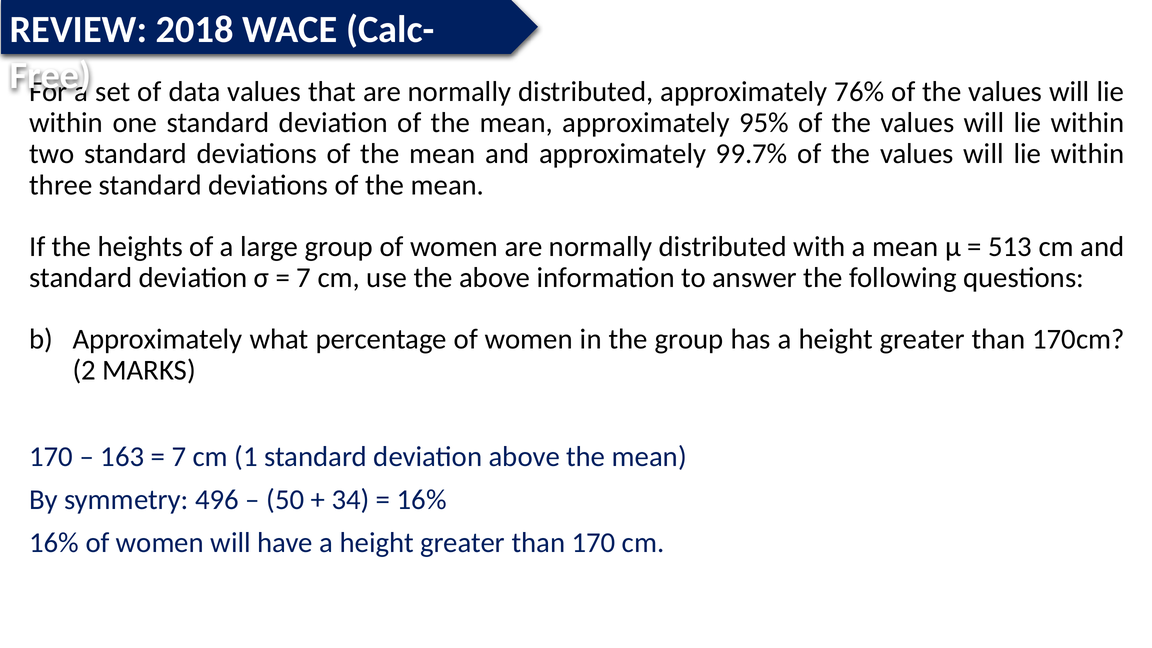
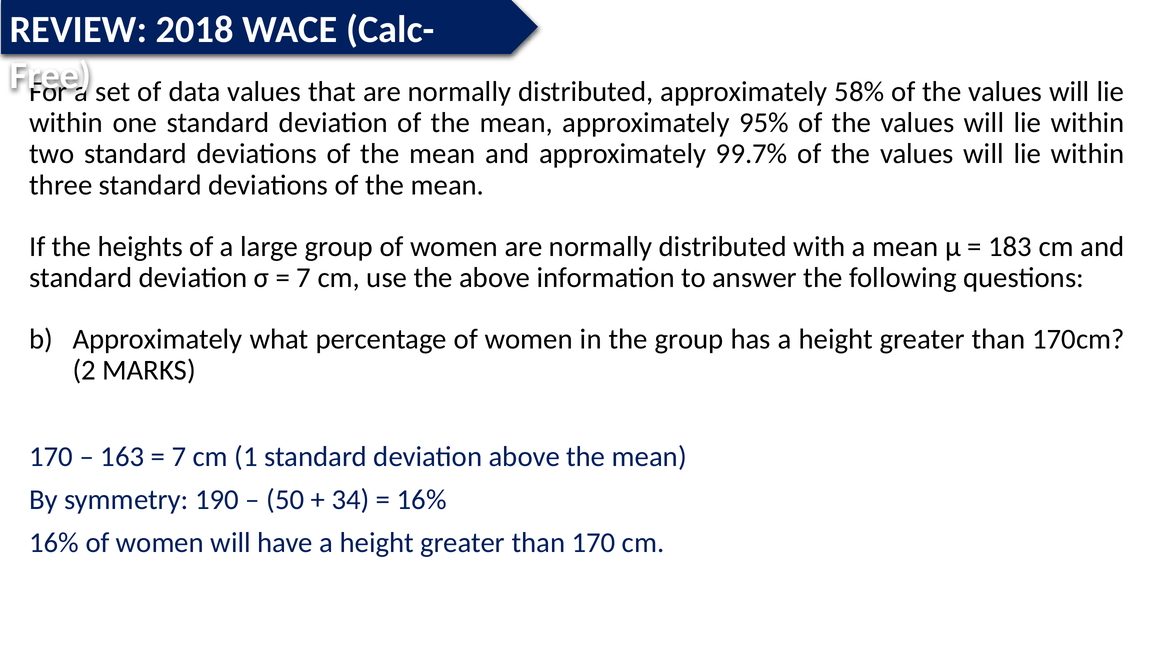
76%: 76% -> 58% (859, 92)
513: 513 -> 183 (1010, 247)
496: 496 -> 190 (217, 500)
